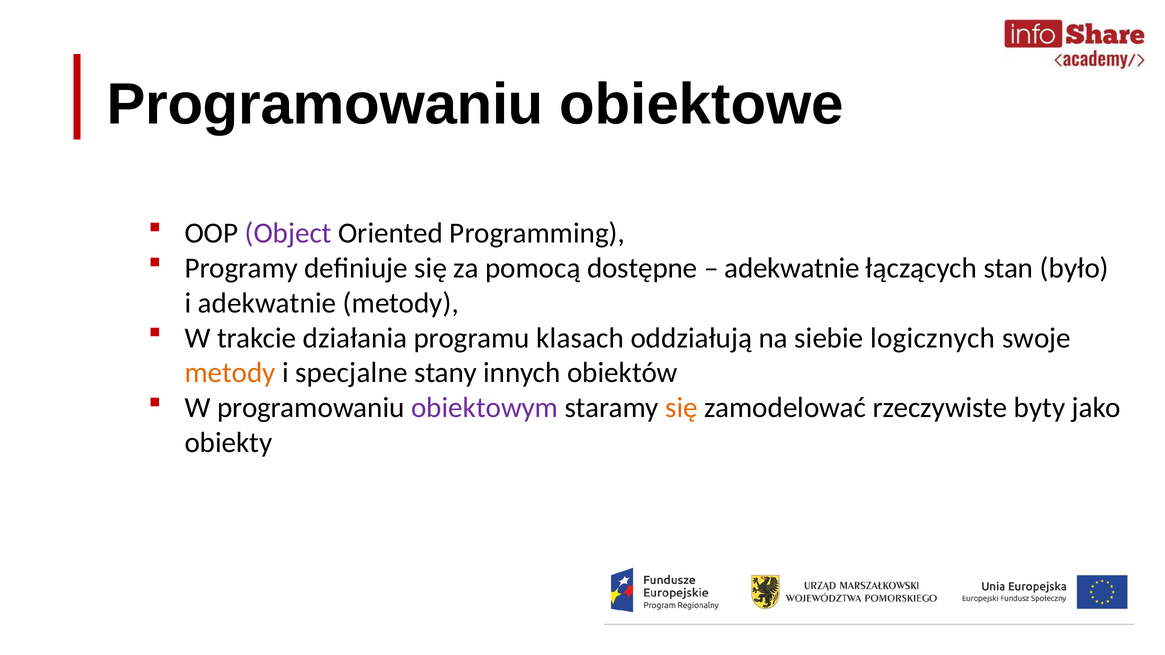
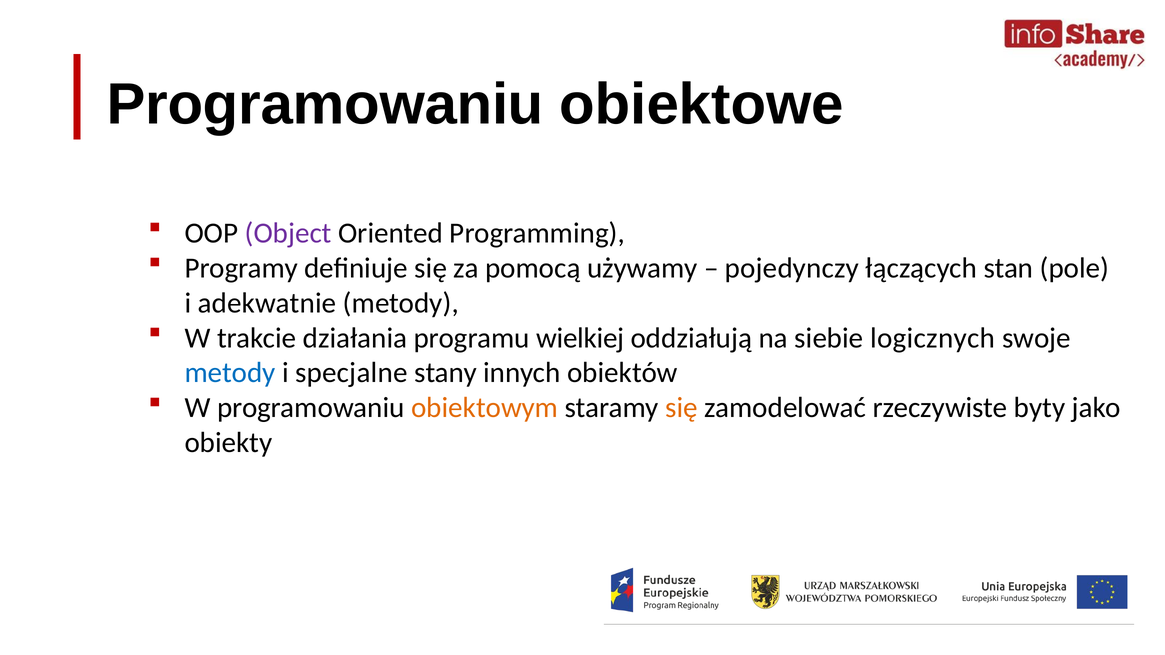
dostępne: dostępne -> używamy (642, 268)
adekwatnie: adekwatnie -> pojedynczy (792, 268)
było: było -> pole (1074, 268)
klasach: klasach -> wielkiej (580, 338)
metody colour: orange -> blue (230, 373)
obiektowym colour: purple -> orange (485, 408)
